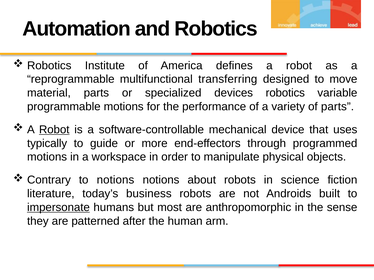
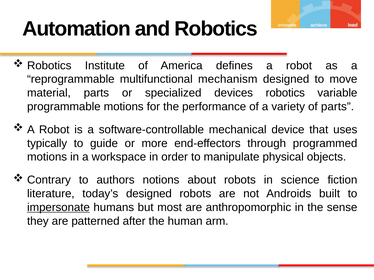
transferring: transferring -> mechanism (228, 79)
Robot underline: present -> none (54, 130)
to notions: notions -> authors (116, 180)
today’s business: business -> designed (149, 194)
